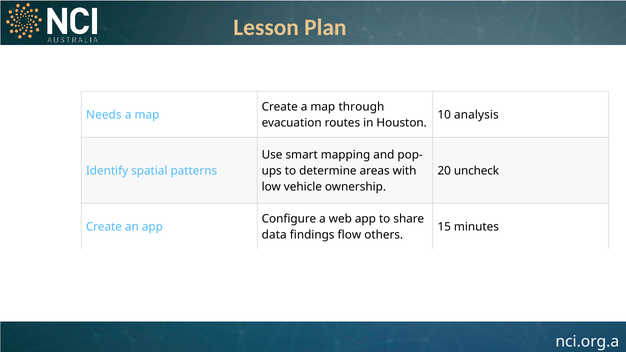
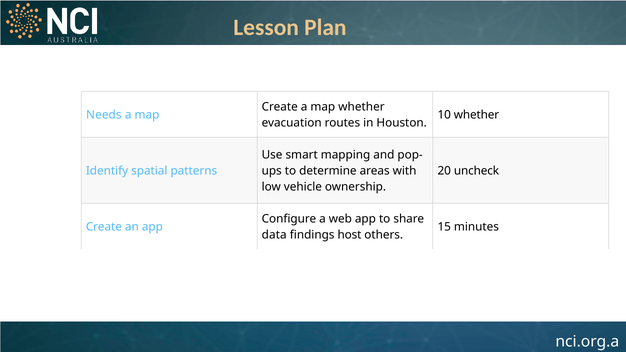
map through: through -> whether (361, 107)
10 analysis: analysis -> whether (477, 115)
flow: flow -> host (349, 235)
